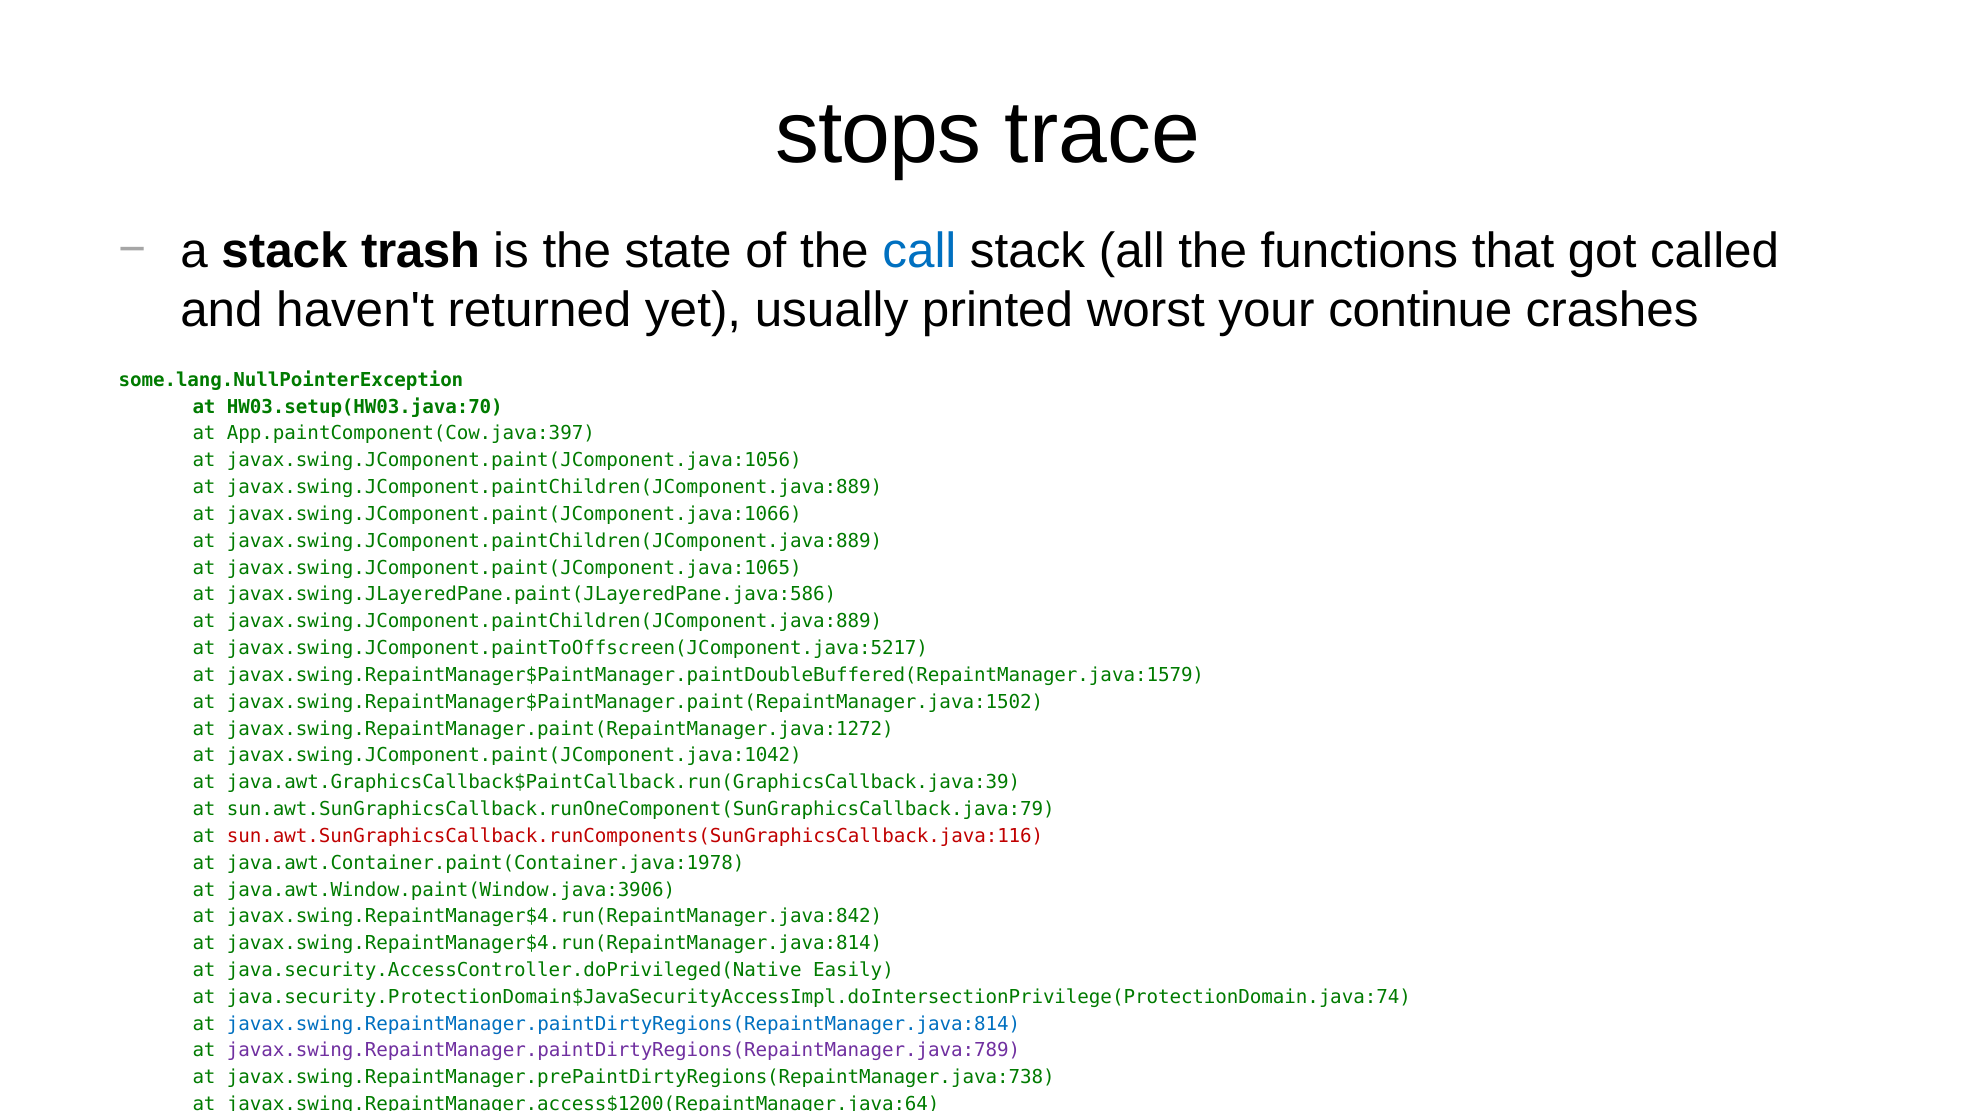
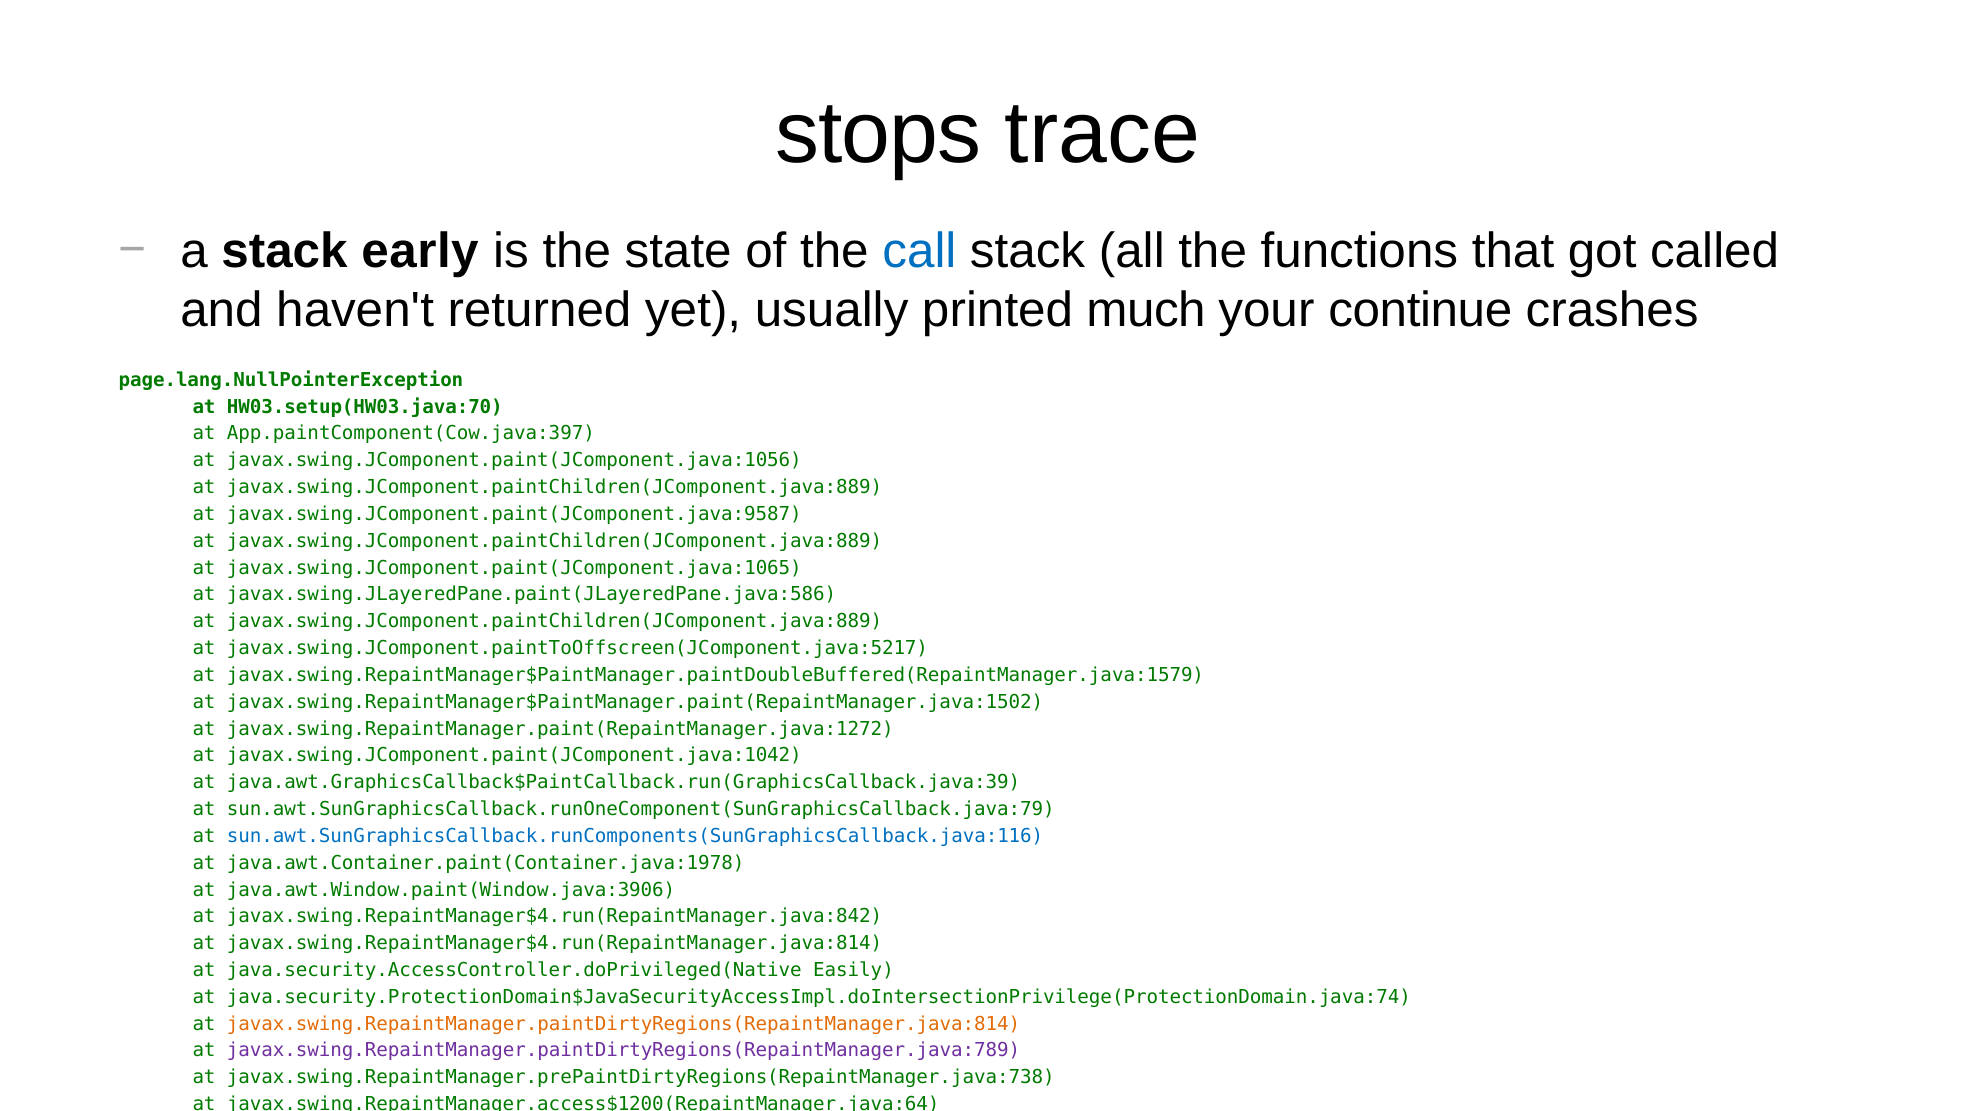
trash: trash -> early (420, 251)
worst: worst -> much (1146, 310)
some.lang.NullPointerException: some.lang.NullPointerException -> page.lang.NullPointerException (291, 380)
javax.swing.JComponent.paint(JComponent.java:1066: javax.swing.JComponent.paint(JComponent.java:1066 -> javax.swing.JComponent.paint(JComponent.java:9587 (514, 514)
sun.awt.SunGraphicsCallback.runComponents(SunGraphicsCallback.java:116 colour: red -> blue (635, 836)
javax.swing.RepaintManager.paintDirtyRegions(RepaintManager.java:814 colour: blue -> orange (624, 1024)
